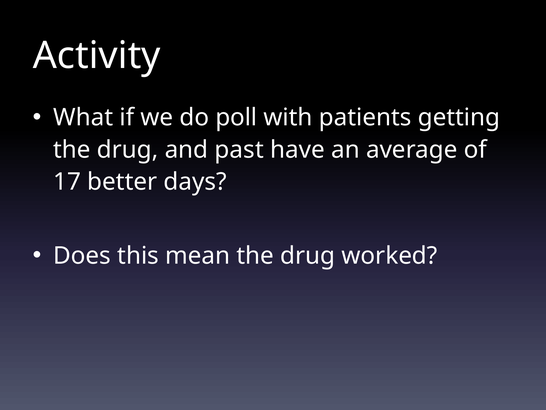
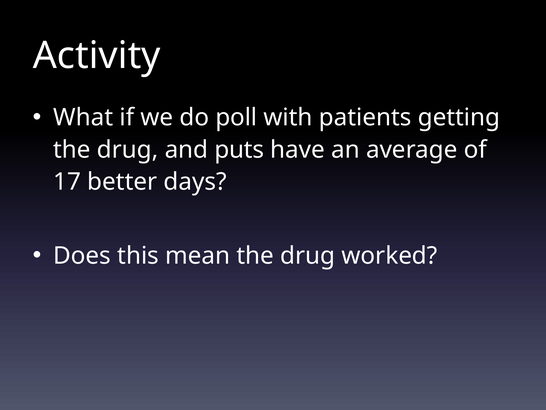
past: past -> puts (239, 150)
